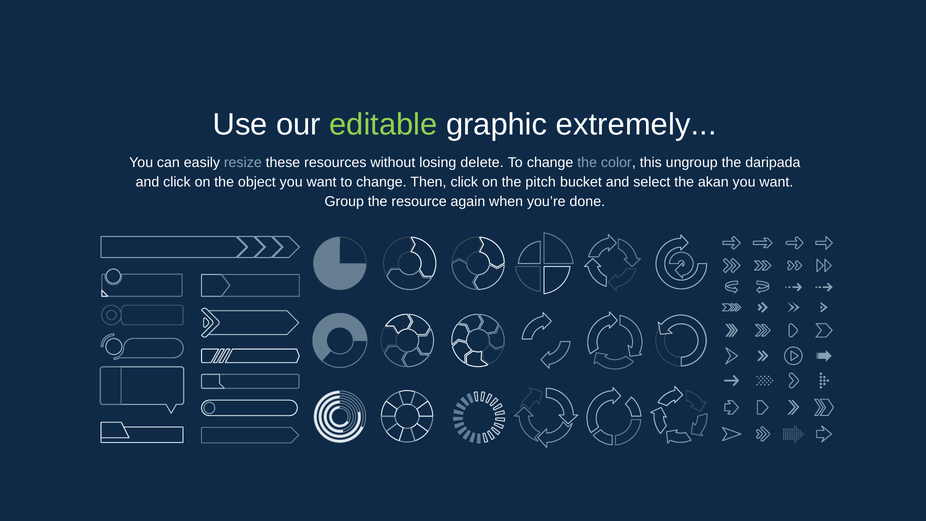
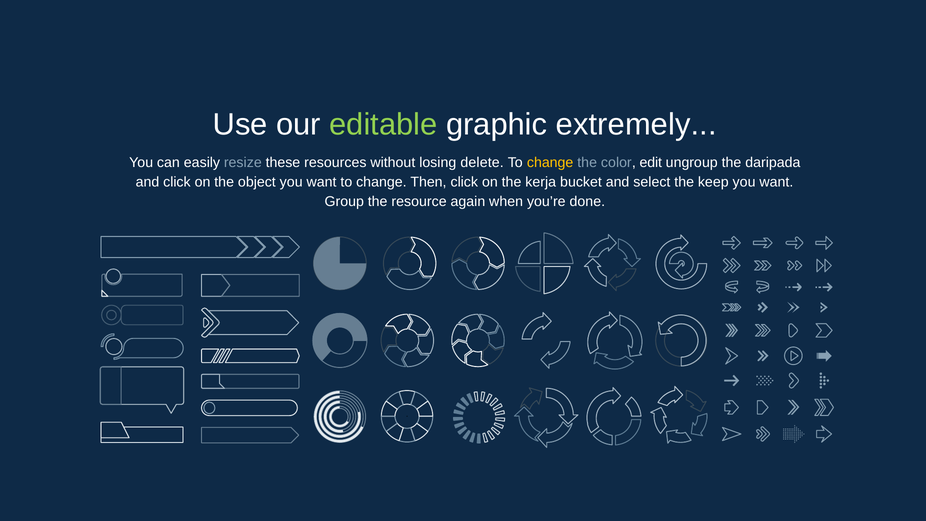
change colour: white -> yellow (550, 162)
this: this -> edit (651, 162)
pitch: pitch -> kerja (541, 182)
akan: akan -> keep (713, 182)
